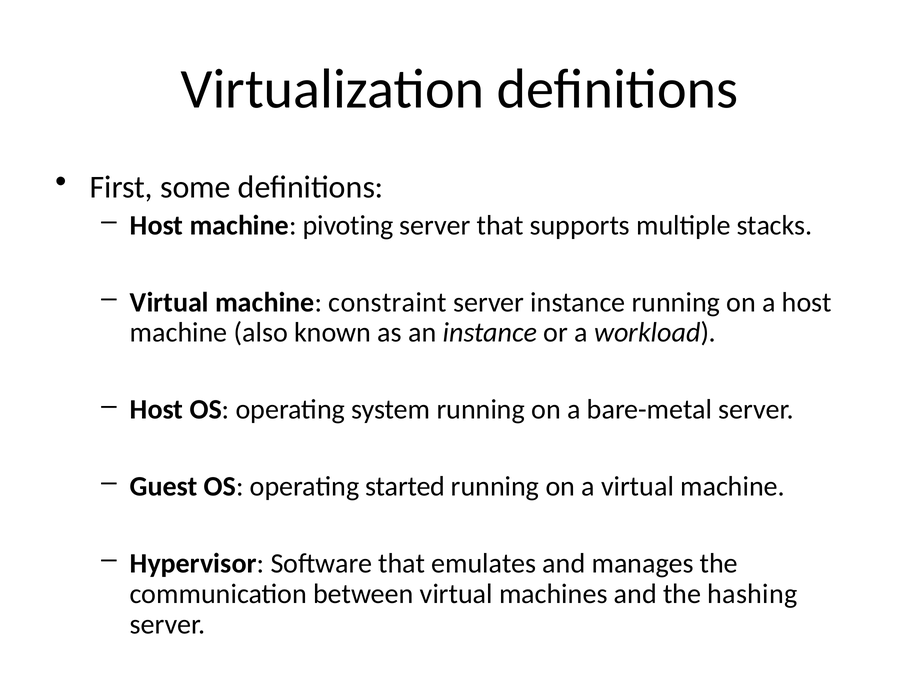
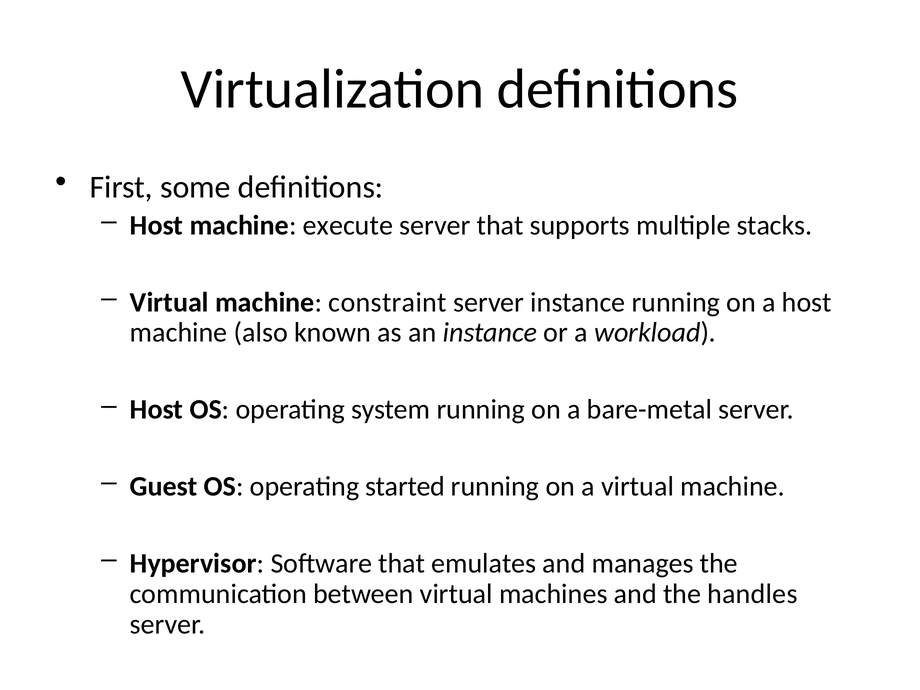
pivoting: pivoting -> execute (348, 225)
hashing: hashing -> handles (752, 594)
